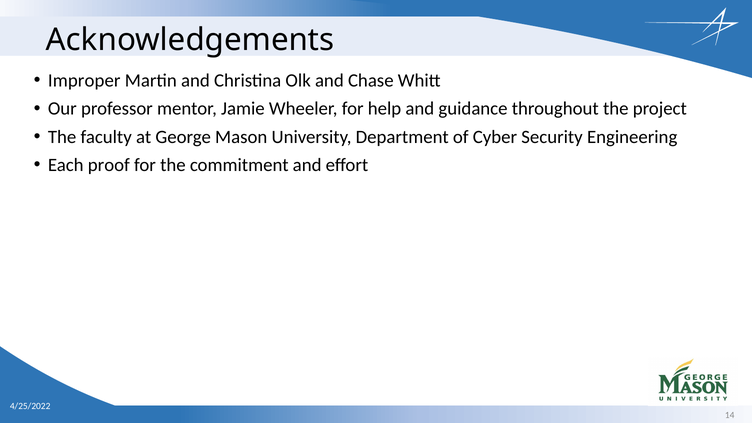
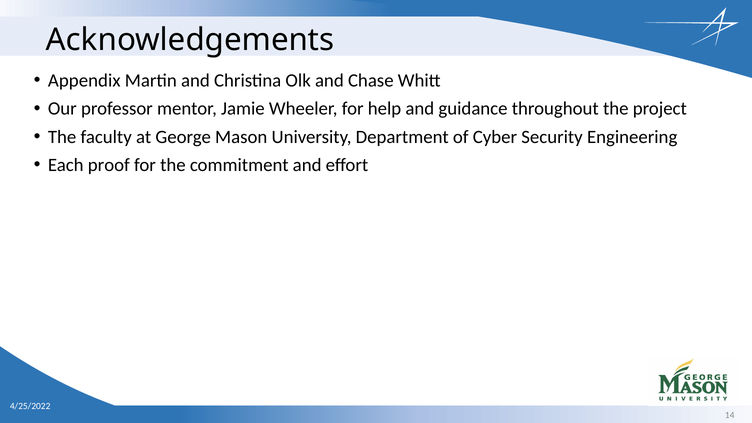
Improper: Improper -> Appendix (84, 81)
